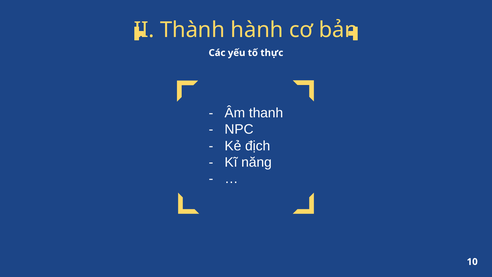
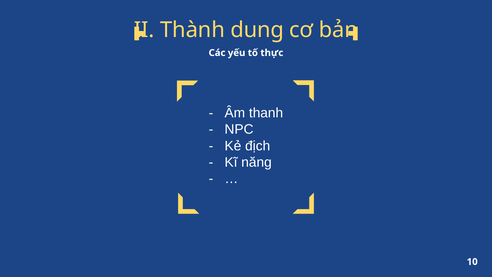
hành: hành -> dung (257, 30)
